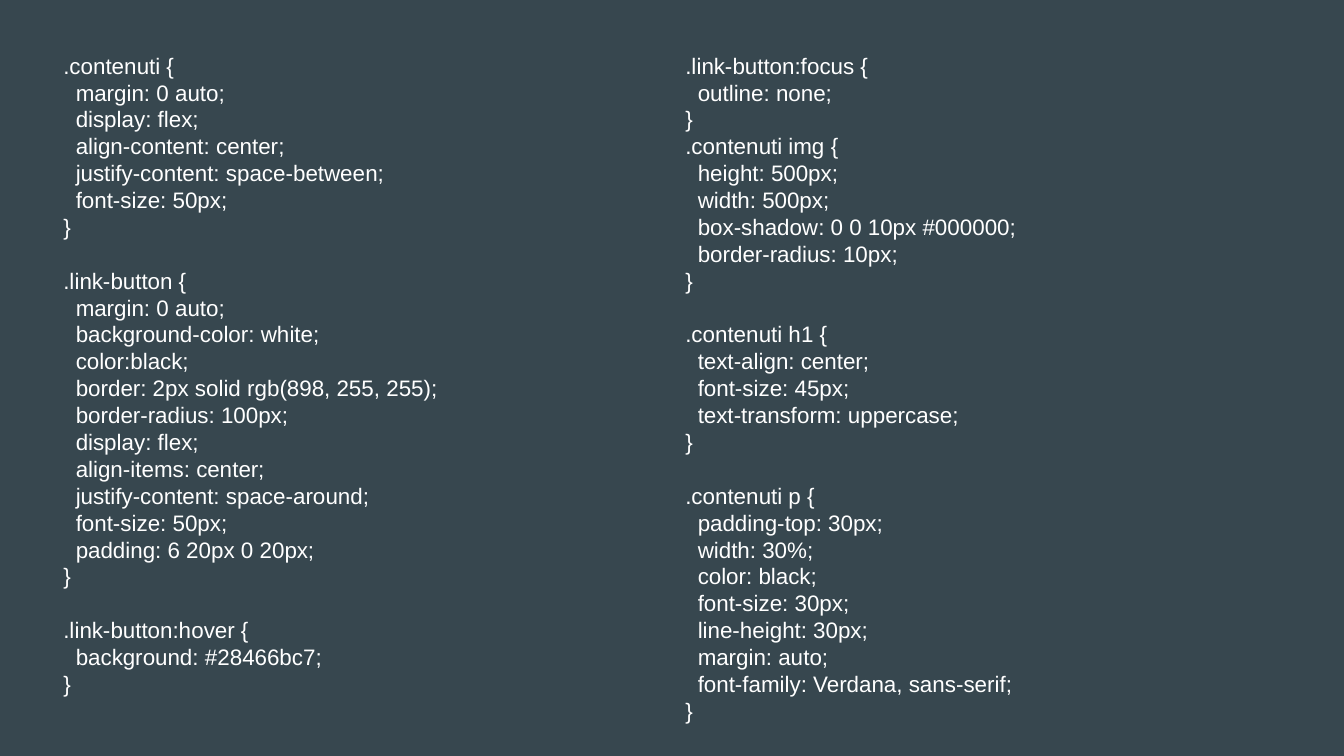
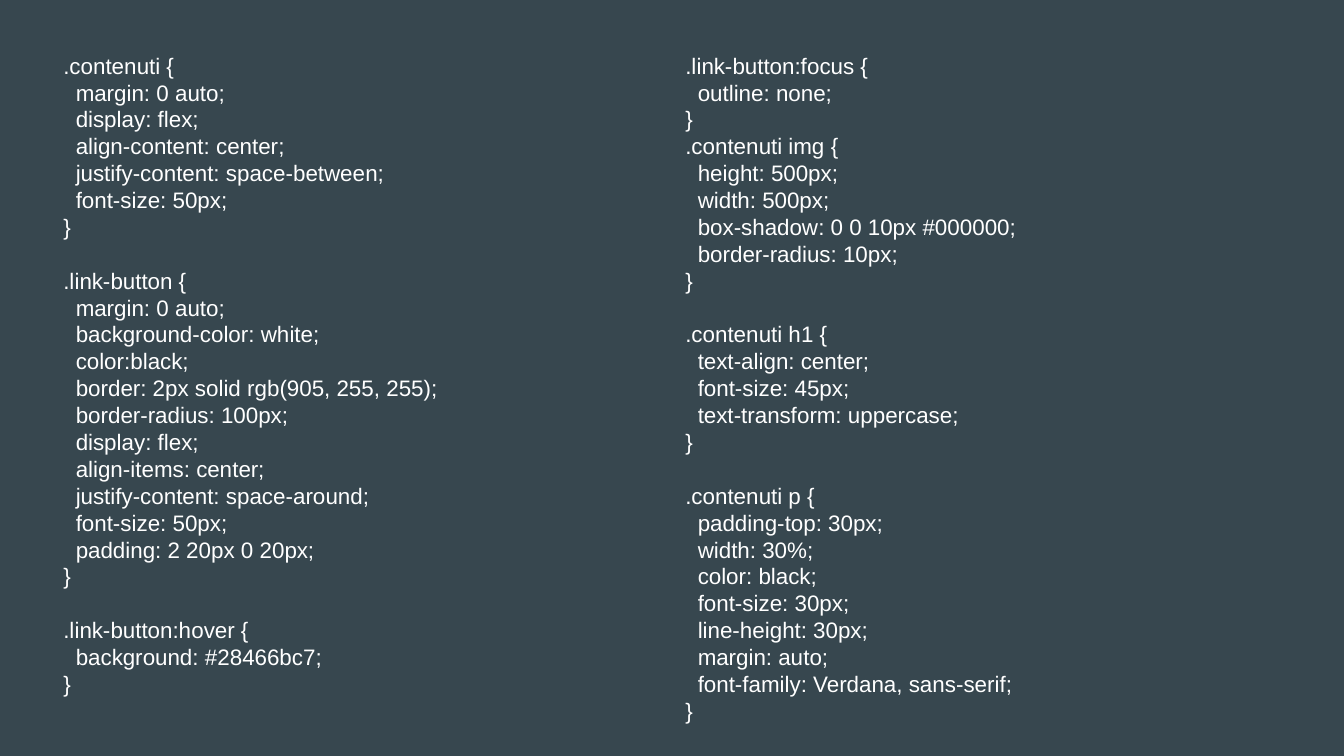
rgb(898: rgb(898 -> rgb(905 (289, 389)
6: 6 -> 2 (174, 551)
